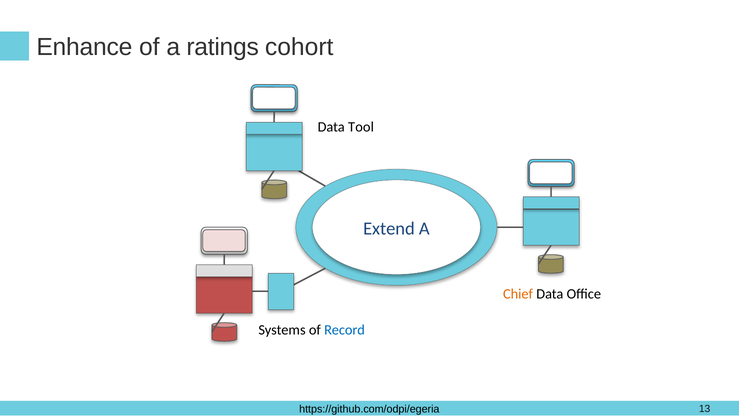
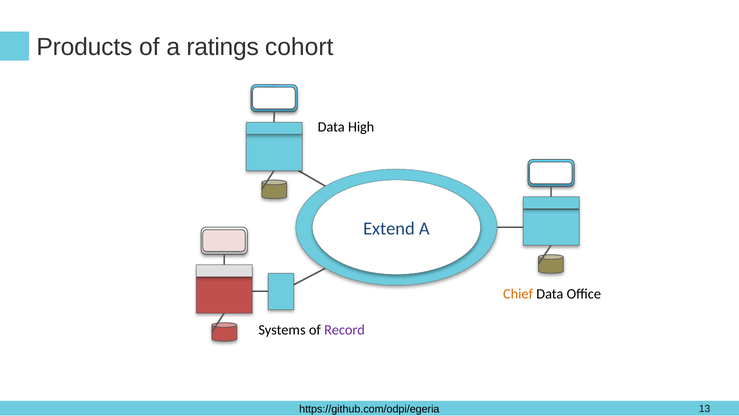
Enhance: Enhance -> Products (84, 47)
Tool: Tool -> High (361, 127)
Record colour: blue -> purple (344, 330)
